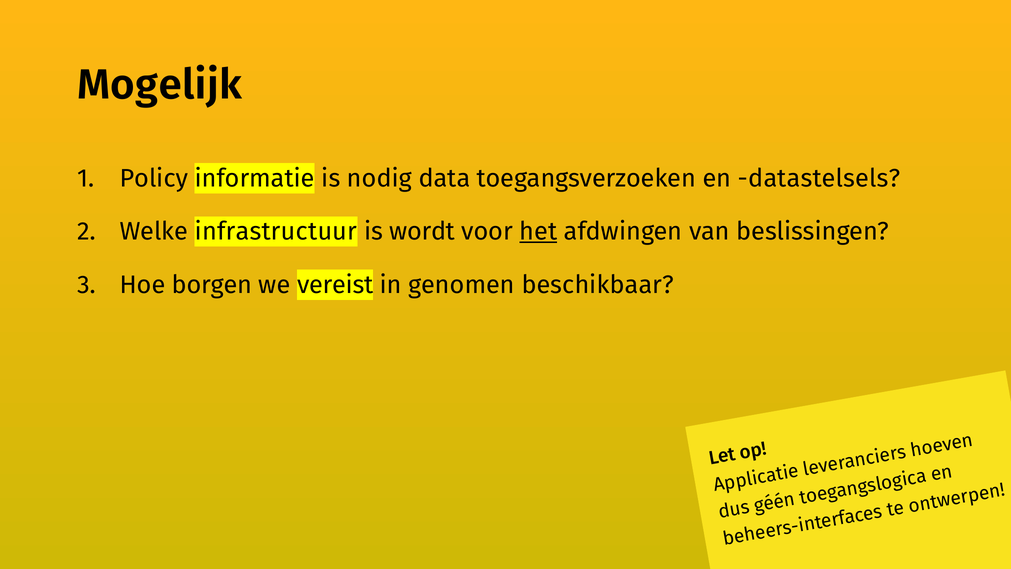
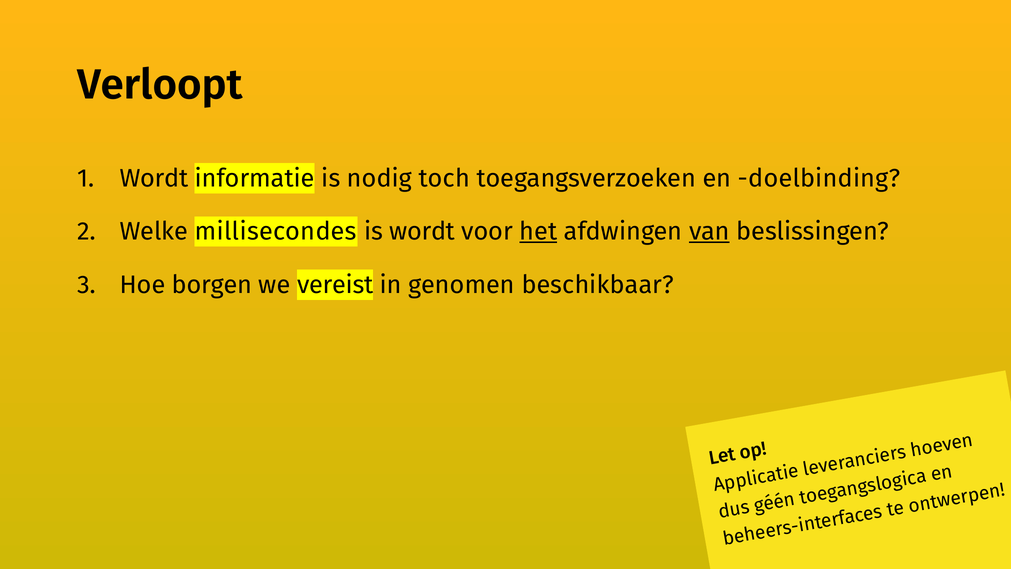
Mogelijk: Mogelijk -> Verloopt (160, 85)
Policy: Policy -> Wordt (154, 178)
data: data -> toch (444, 178)
datastelsels: datastelsels -> doelbinding (819, 178)
infrastructuur: infrastructuur -> millisecondes (276, 231)
van underline: none -> present (709, 231)
